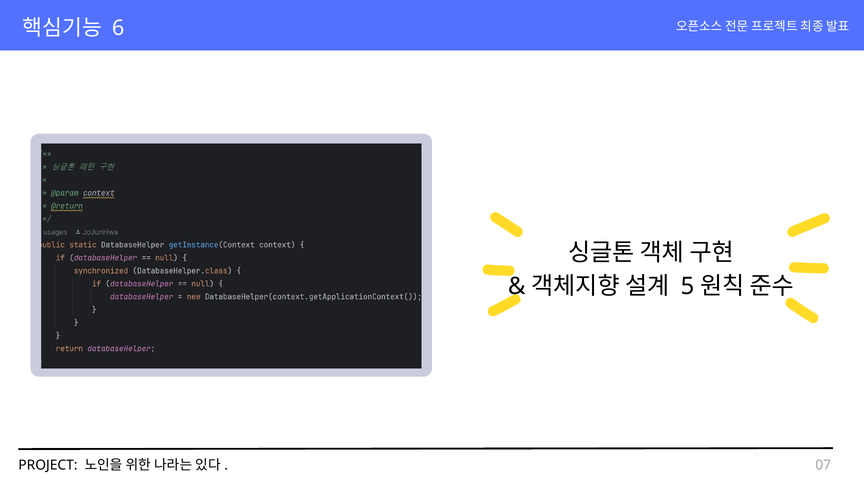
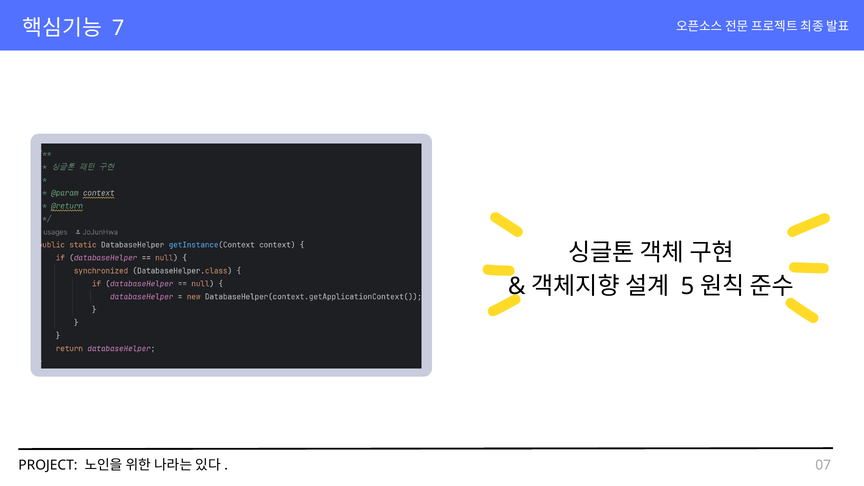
6: 6 -> 7 (118, 28)
